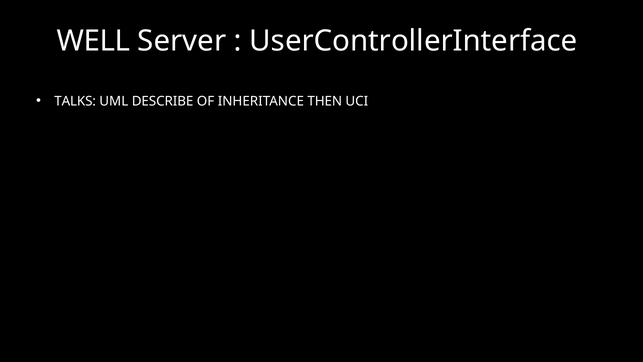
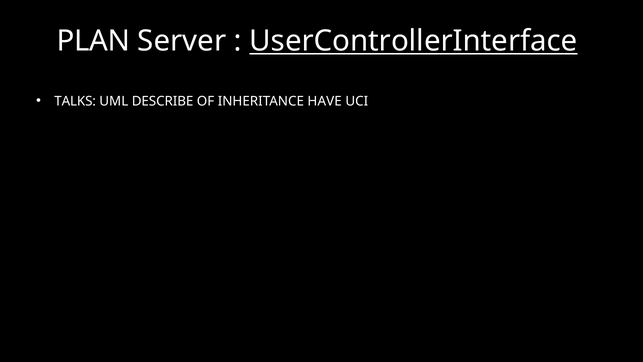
WELL: WELL -> PLAN (93, 41)
UserControllerInterface underline: none -> present (414, 41)
THEN: THEN -> HAVE (325, 101)
